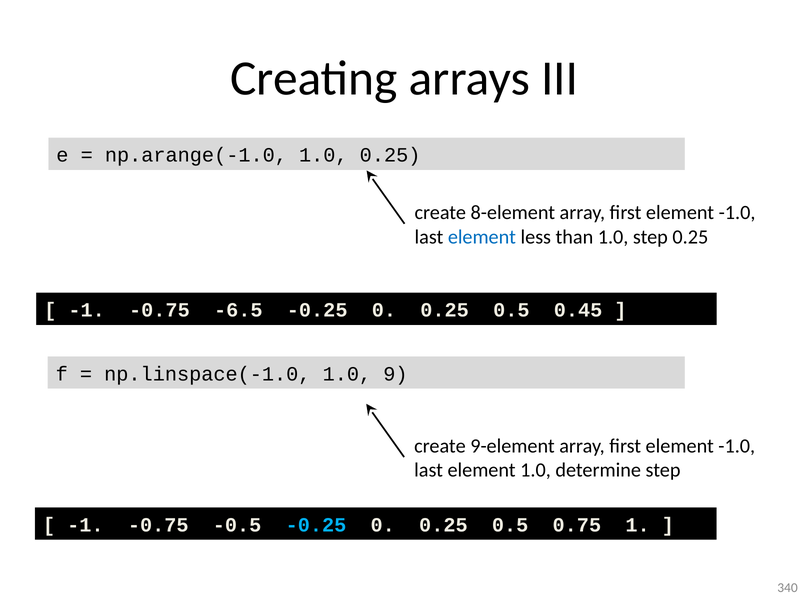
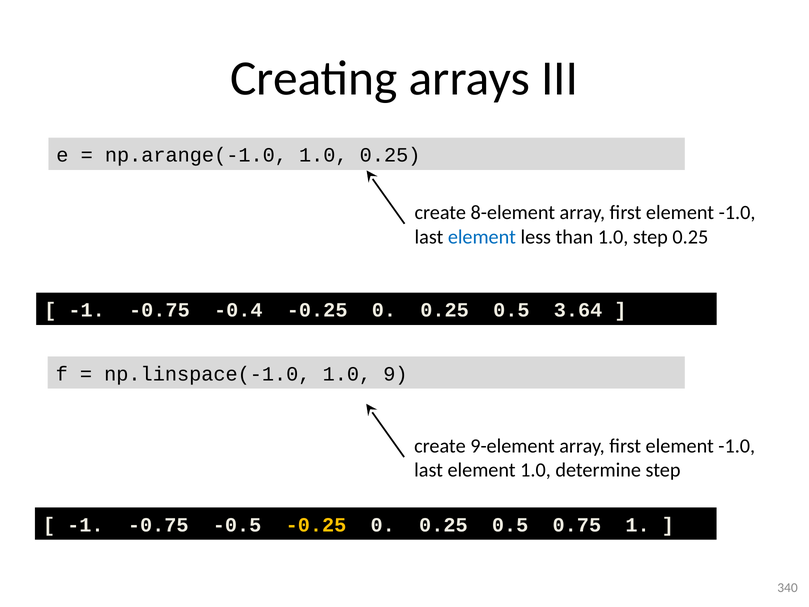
-6.5: -6.5 -> -0.4 (238, 310)
0.45: 0.45 -> 3.64 (578, 310)
-0.25 colour: light blue -> yellow (316, 525)
